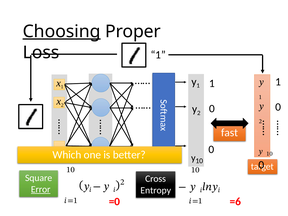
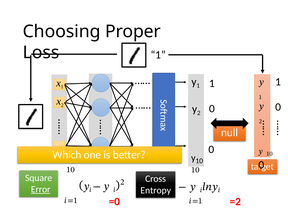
Choosing underline: present -> none (62, 31)
fast: fast -> null (230, 133)
=6: =6 -> =2 (235, 202)
